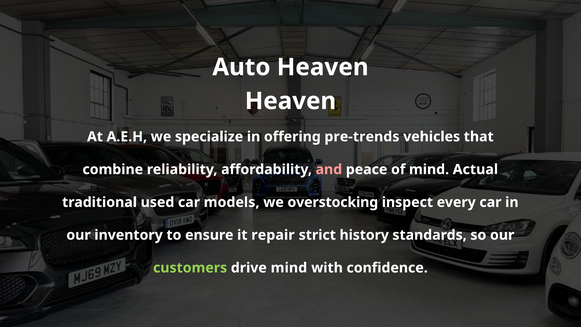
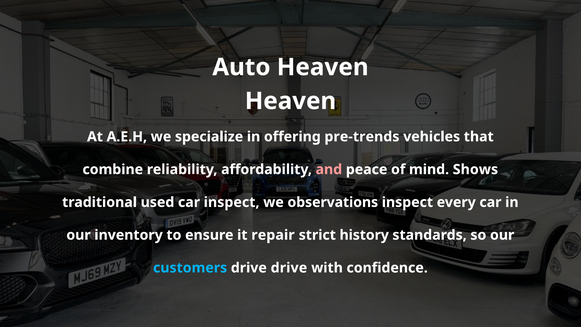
Actual: Actual -> Shows (475, 169)
car models: models -> inspect (232, 202)
overstocking: overstocking -> observations (333, 202)
customers colour: light green -> light blue (190, 268)
drive mind: mind -> drive (289, 268)
